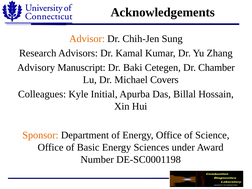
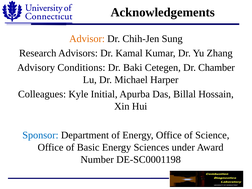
Manuscript: Manuscript -> Conditions (81, 68)
Covers: Covers -> Harper (164, 80)
Sponsor colour: orange -> blue (40, 135)
